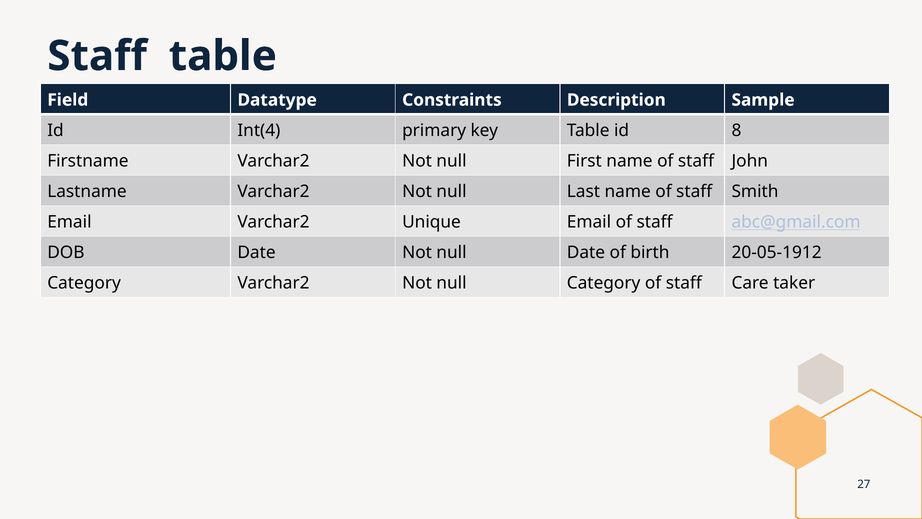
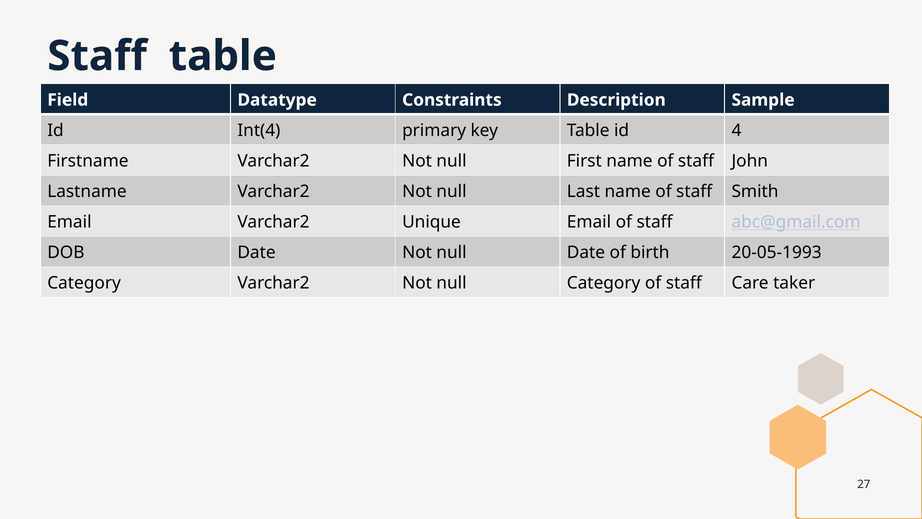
8: 8 -> 4 (736, 130)
20-05-1912: 20-05-1912 -> 20-05-1993 (777, 252)
